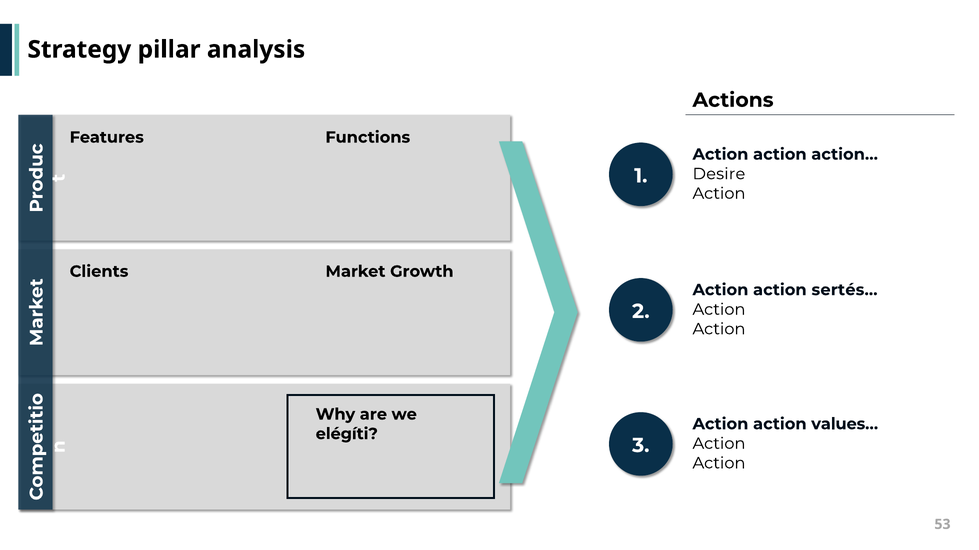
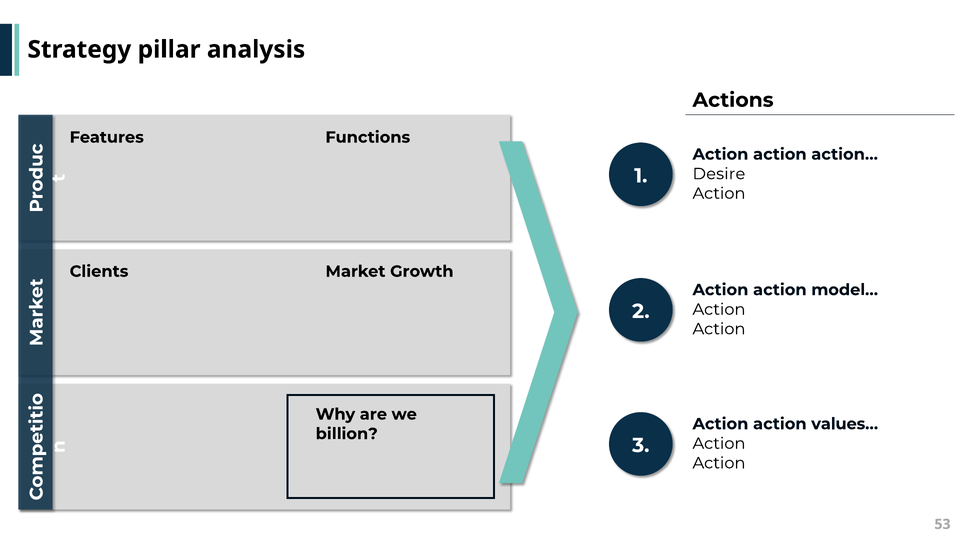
sertés…: sertés… -> model… (845, 290)
elégíti: elégíti -> billion (347, 434)
